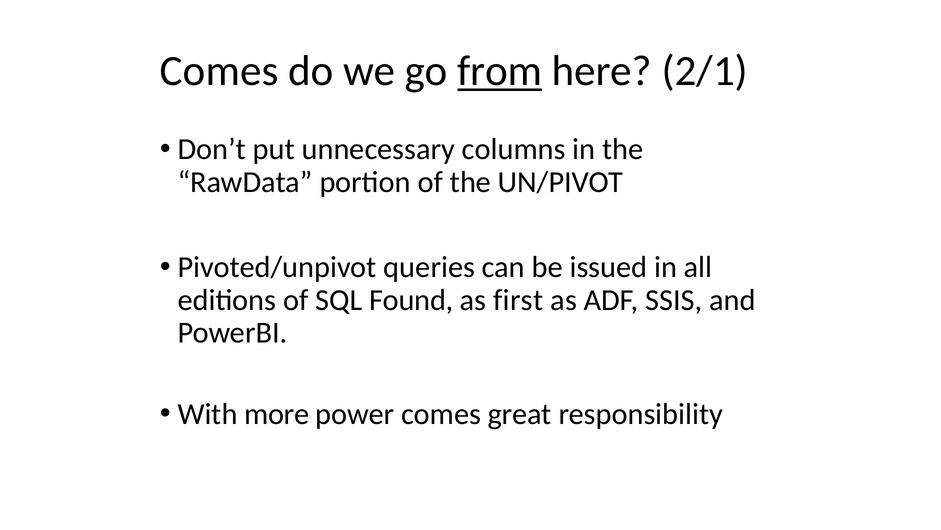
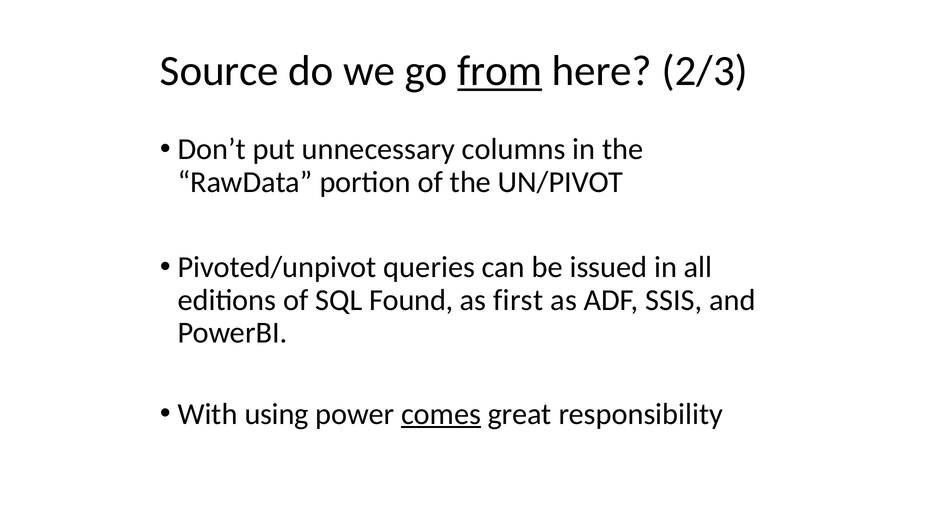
Comes: Comes -> Source (219, 71)
2/1: 2/1 -> 2/3 (705, 71)
more: more -> using (277, 413)
comes underline: none -> present (441, 413)
